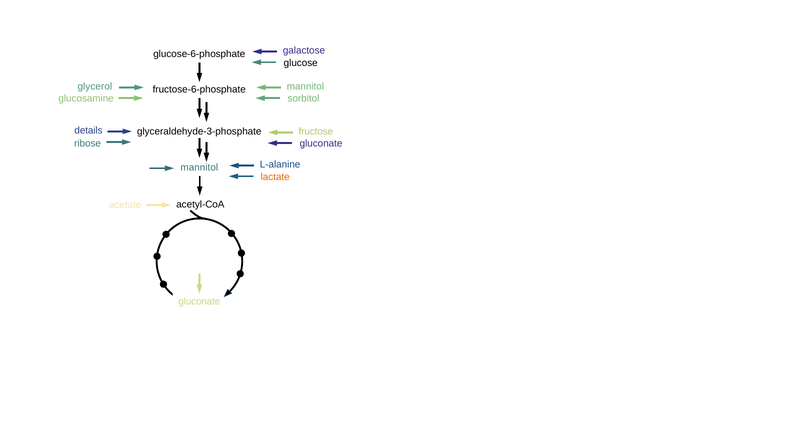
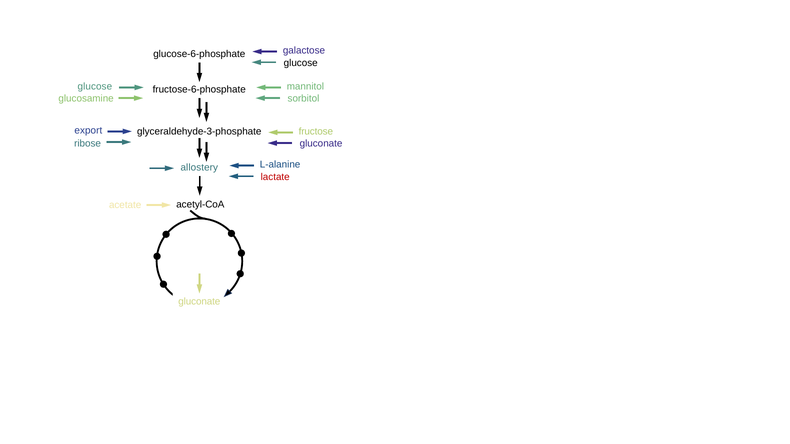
glycerol: glycerol -> glucose (95, 87)
details: details -> export (88, 131)
mannitol: mannitol -> allostery (199, 168)
lactate colour: orange -> red (275, 177)
